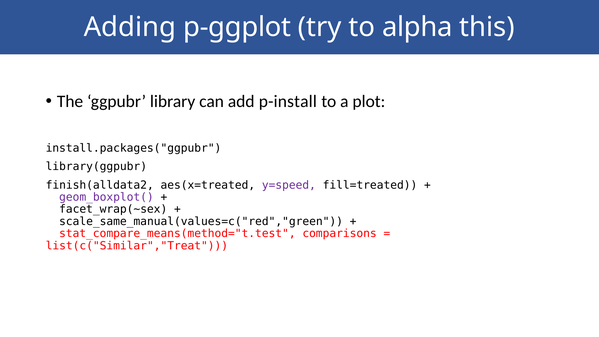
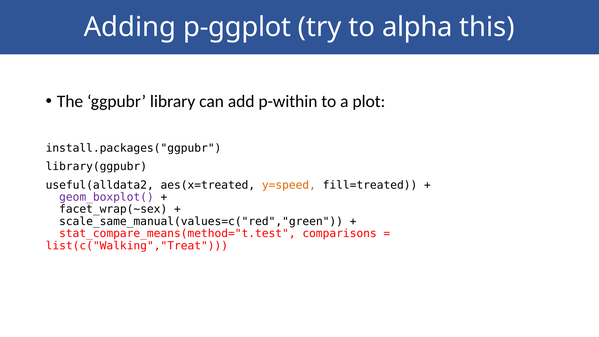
p-install: p-install -> p-within (288, 101)
finish(alldata2: finish(alldata2 -> useful(alldata2 (100, 185)
y=speed colour: purple -> orange (289, 185)
list(c("Similar","Treat: list(c("Similar","Treat -> list(c("Walking","Treat (137, 246)
